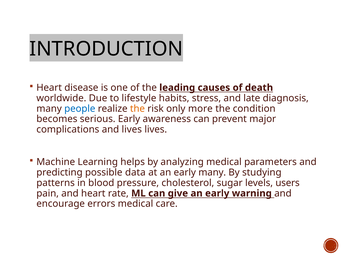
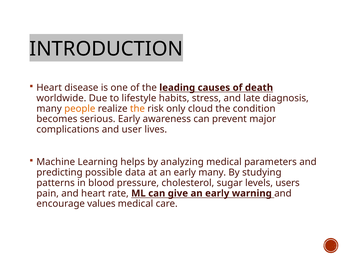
people colour: blue -> orange (80, 108)
more: more -> cloud (200, 108)
and lives: lives -> user (132, 129)
errors: errors -> values (101, 203)
